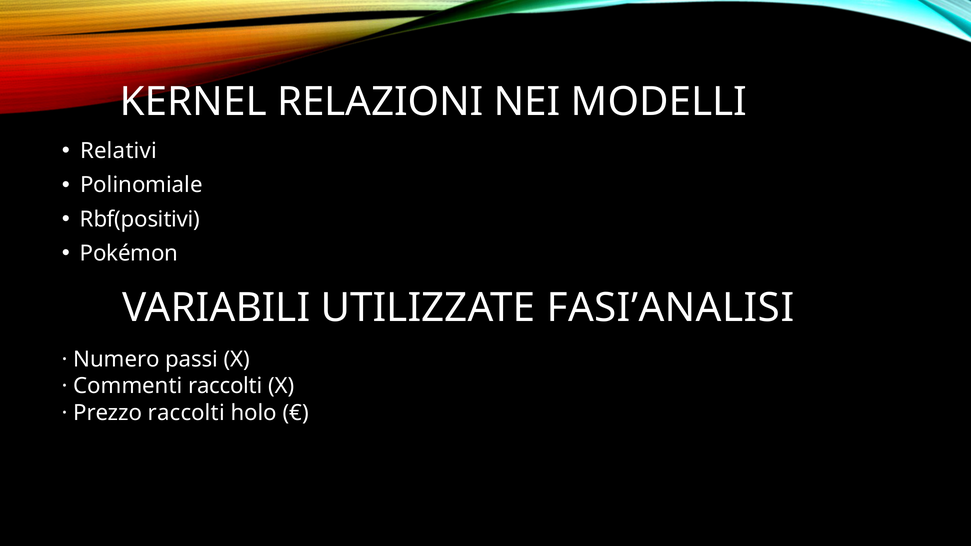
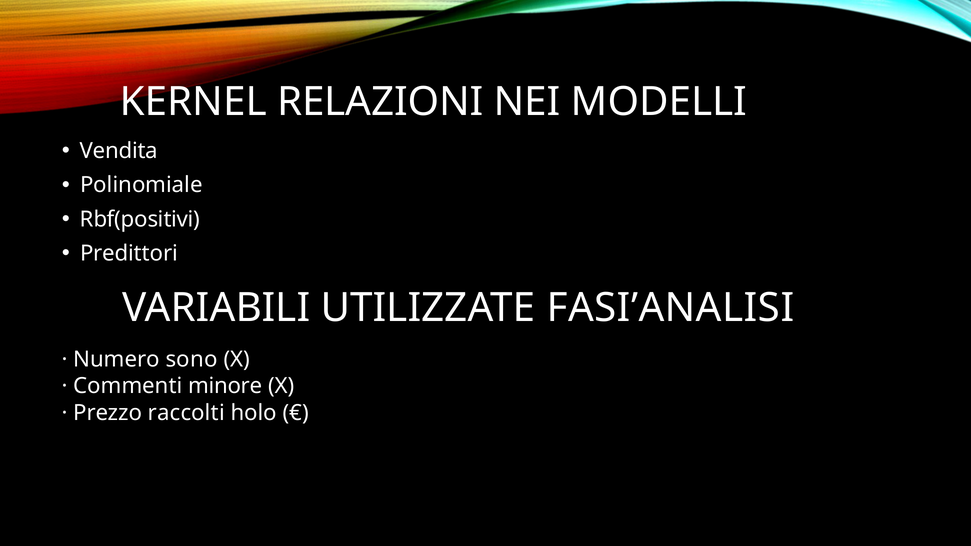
Relativi: Relativi -> Vendita (119, 151)
Pokémon: Pokémon -> Predittori (129, 253)
passi: passi -> sono (192, 359)
Commenti raccolti: raccolti -> minore (225, 386)
